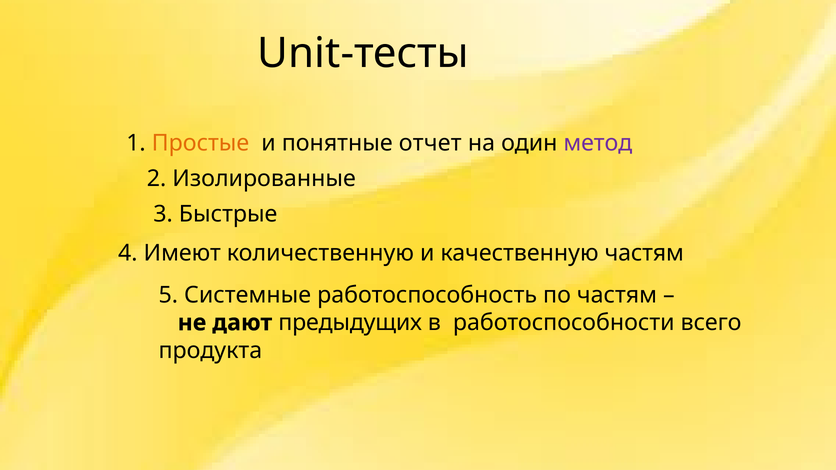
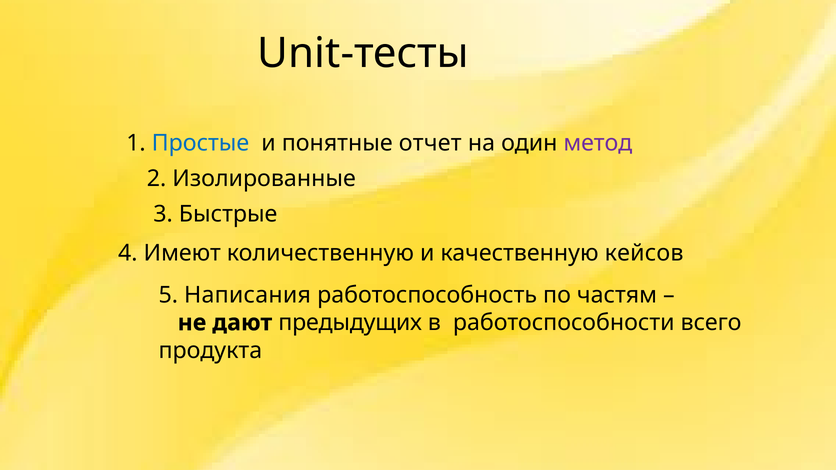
Простые colour: orange -> blue (200, 143)
качественную частям: частям -> кейсов (644, 253)
Системные: Системные -> Написания (247, 295)
